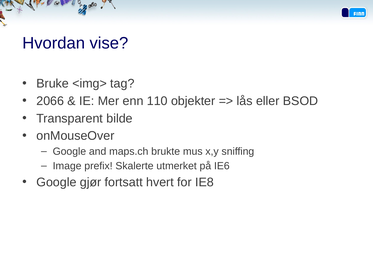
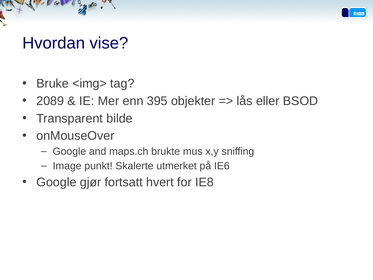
2066: 2066 -> 2089 (50, 101)
110: 110 -> 395 (157, 101)
prefix: prefix -> punkt (98, 166)
